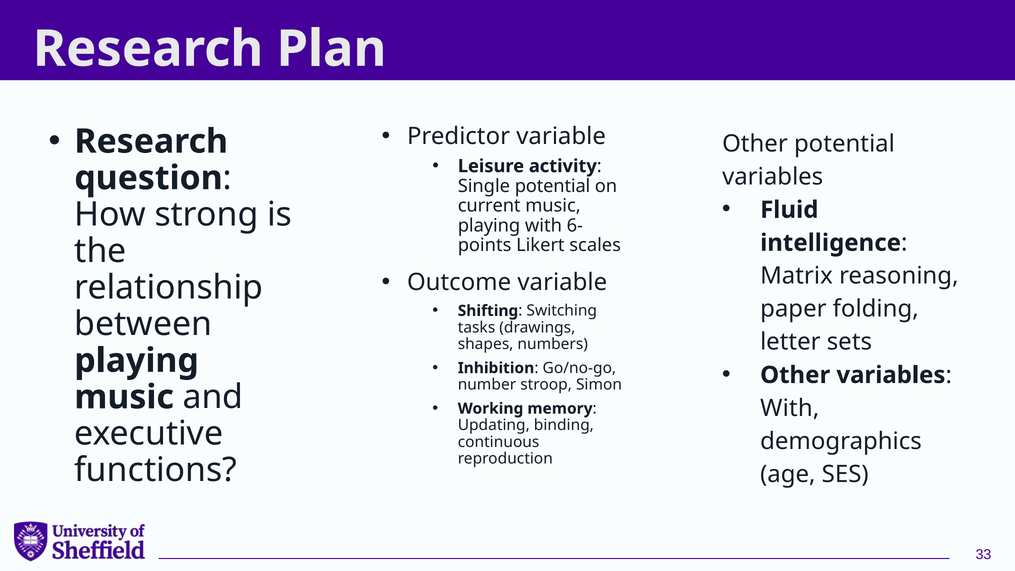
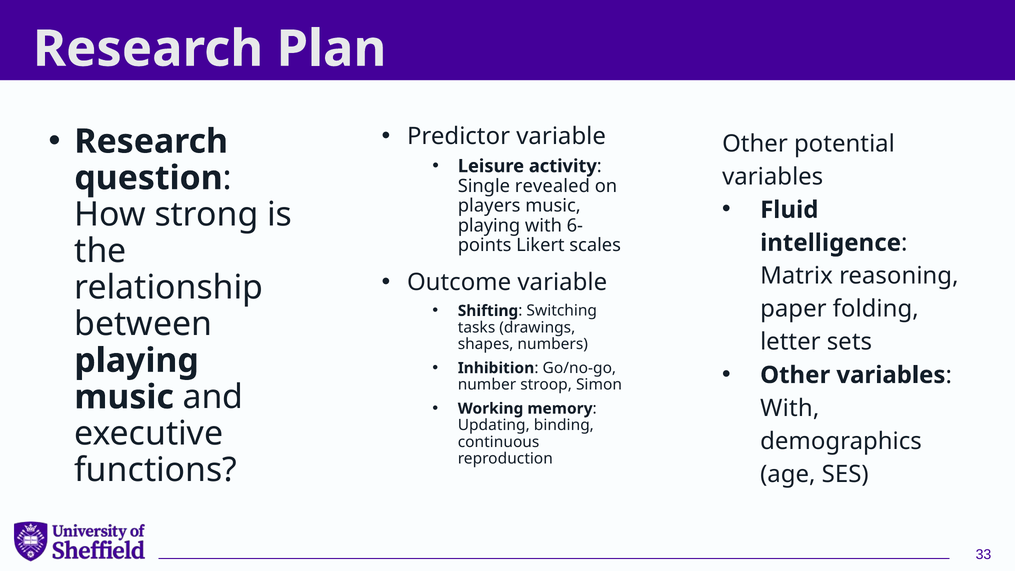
Single potential: potential -> revealed (552, 186)
current: current -> players (489, 206)
